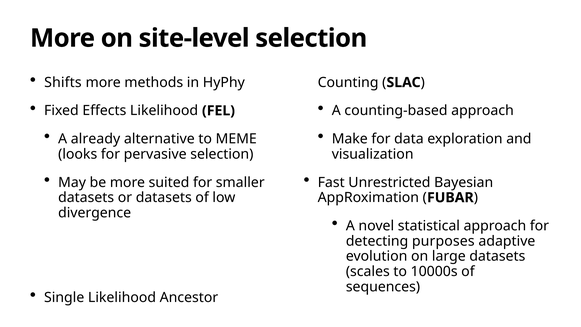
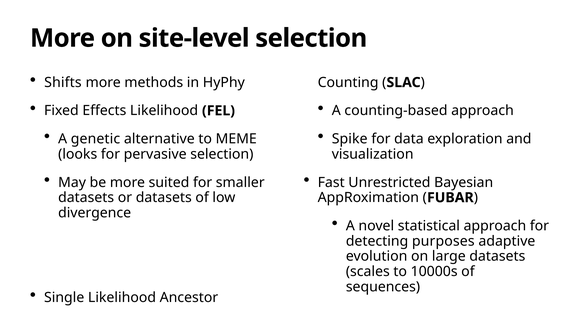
already: already -> genetic (95, 139)
Make: Make -> Spike (350, 139)
